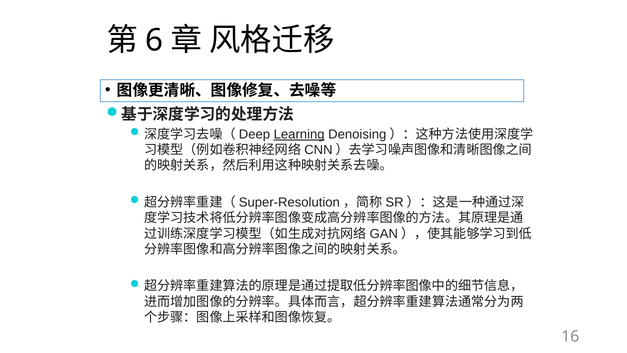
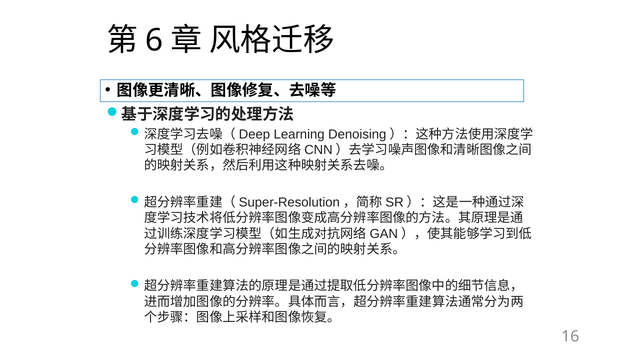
Learning underline: present -> none (299, 134)
